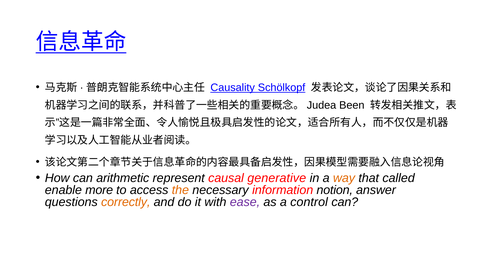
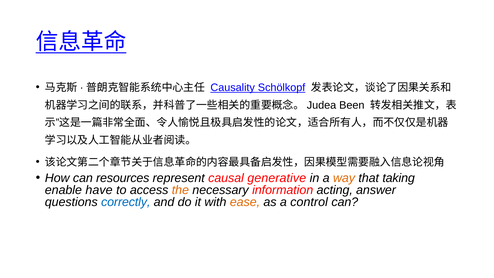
arithmetic: arithmetic -> resources (123, 178)
called: called -> taking (399, 178)
more: more -> have (99, 190)
notion: notion -> acting (335, 190)
correctly colour: orange -> blue (126, 202)
ease colour: purple -> orange (245, 202)
